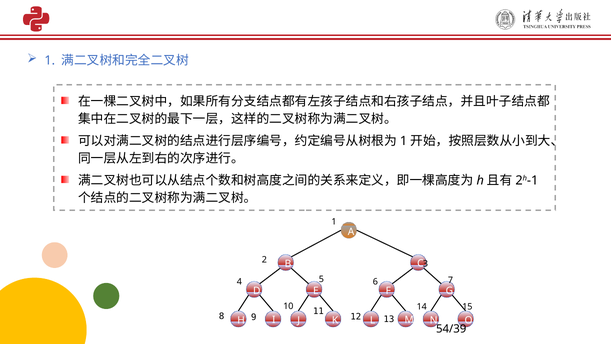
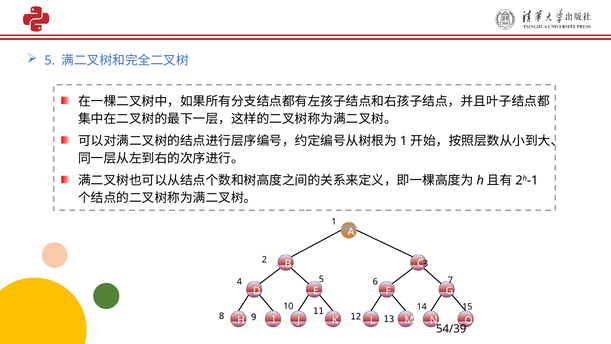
1: 1 -> 5 (50, 61)
